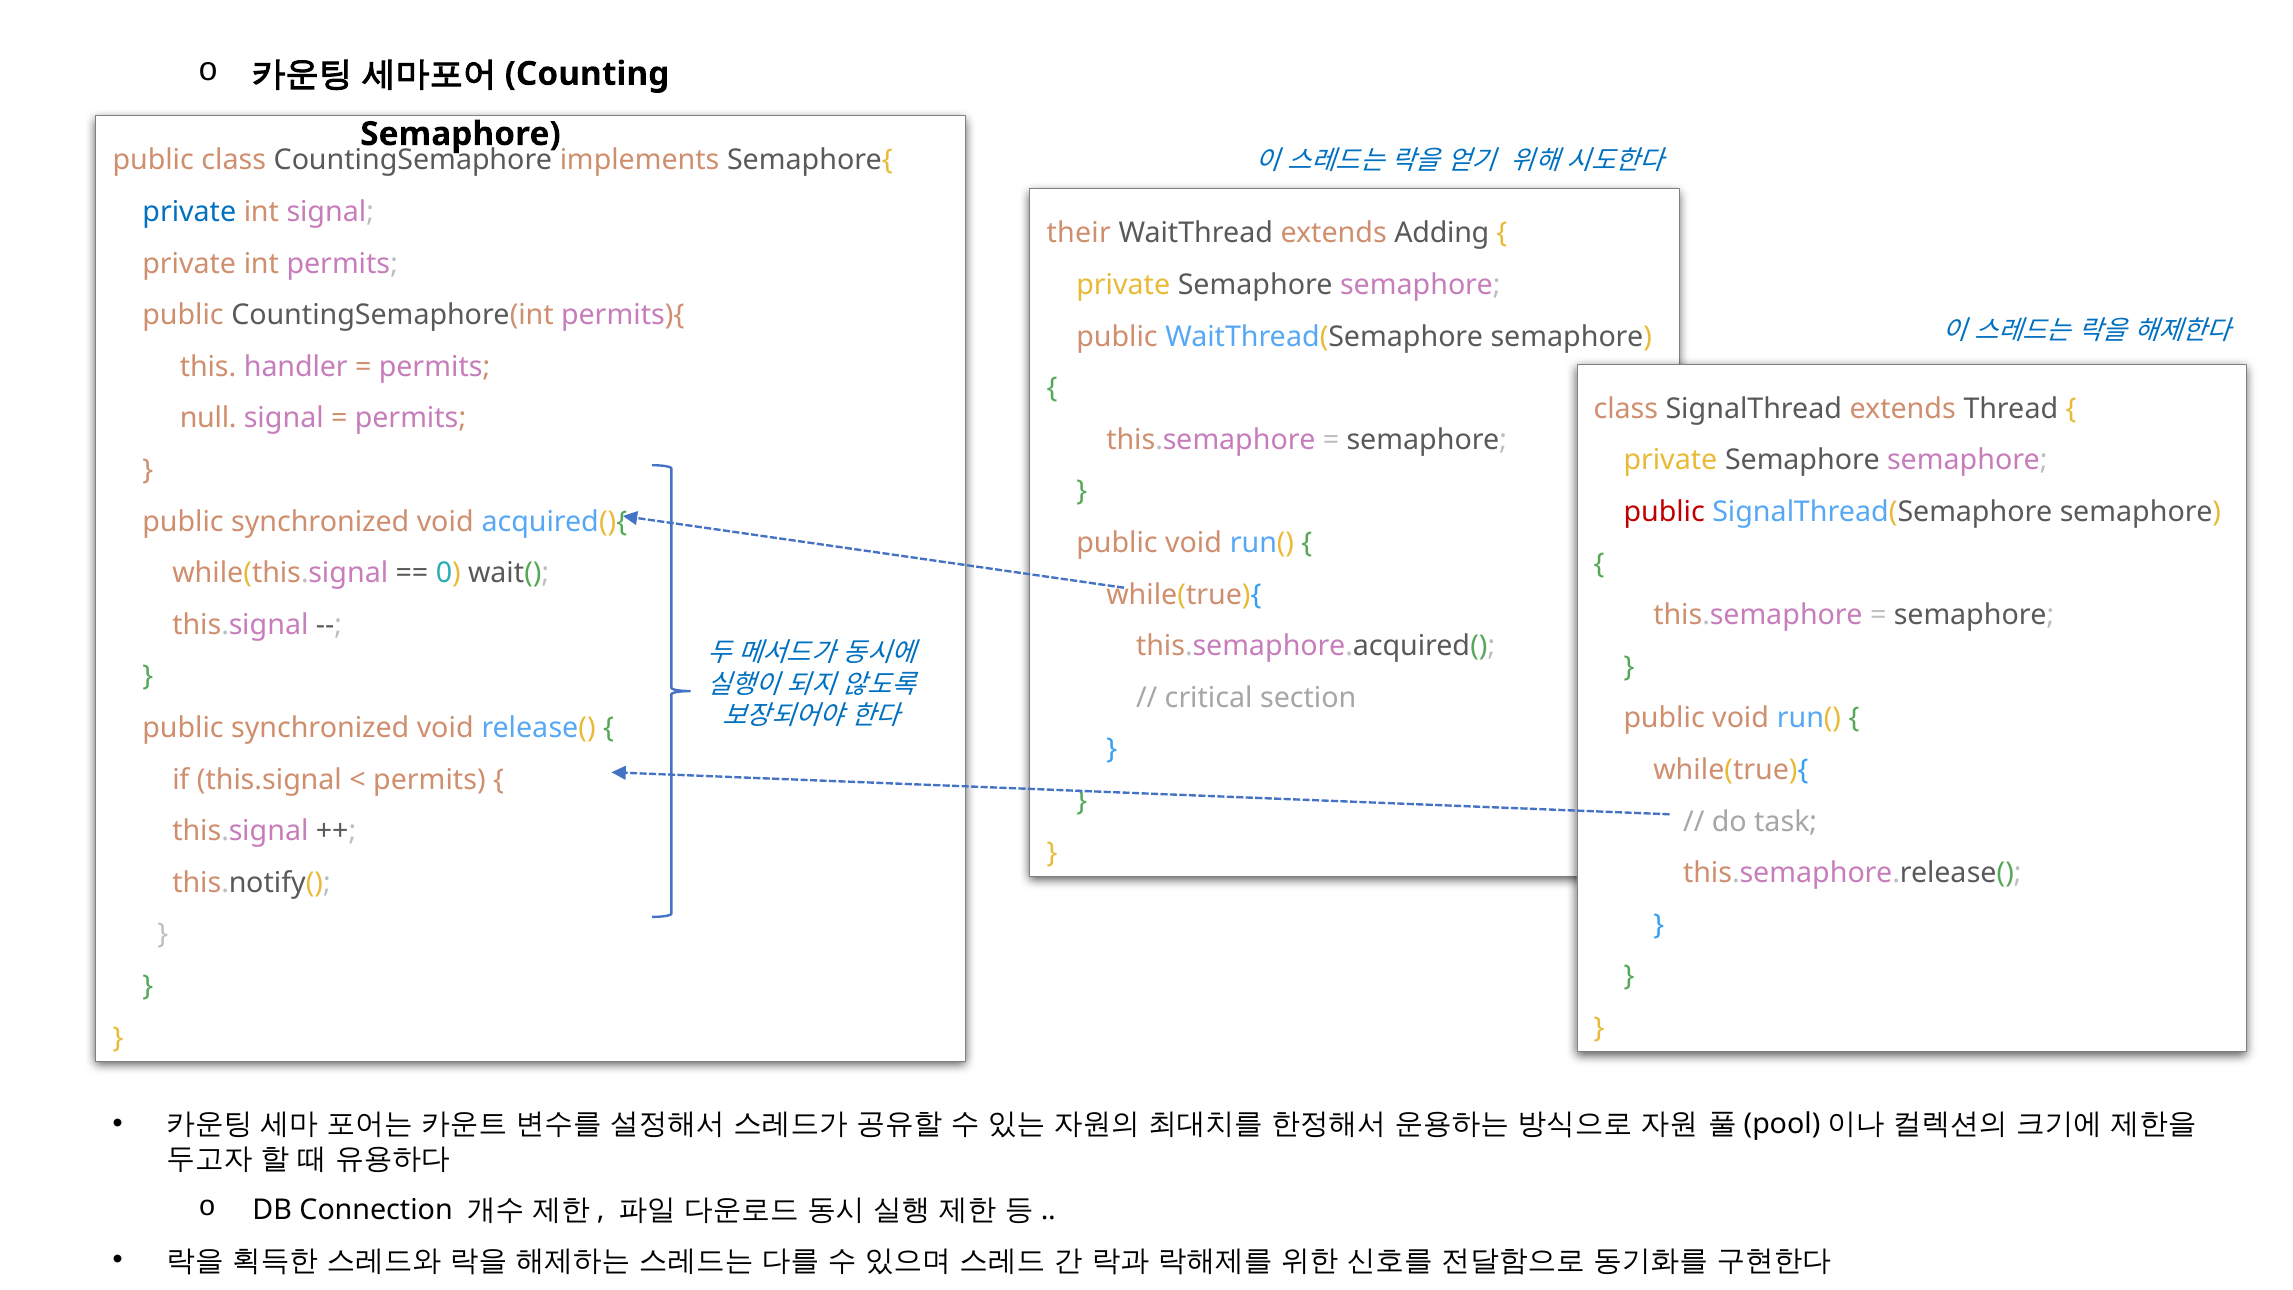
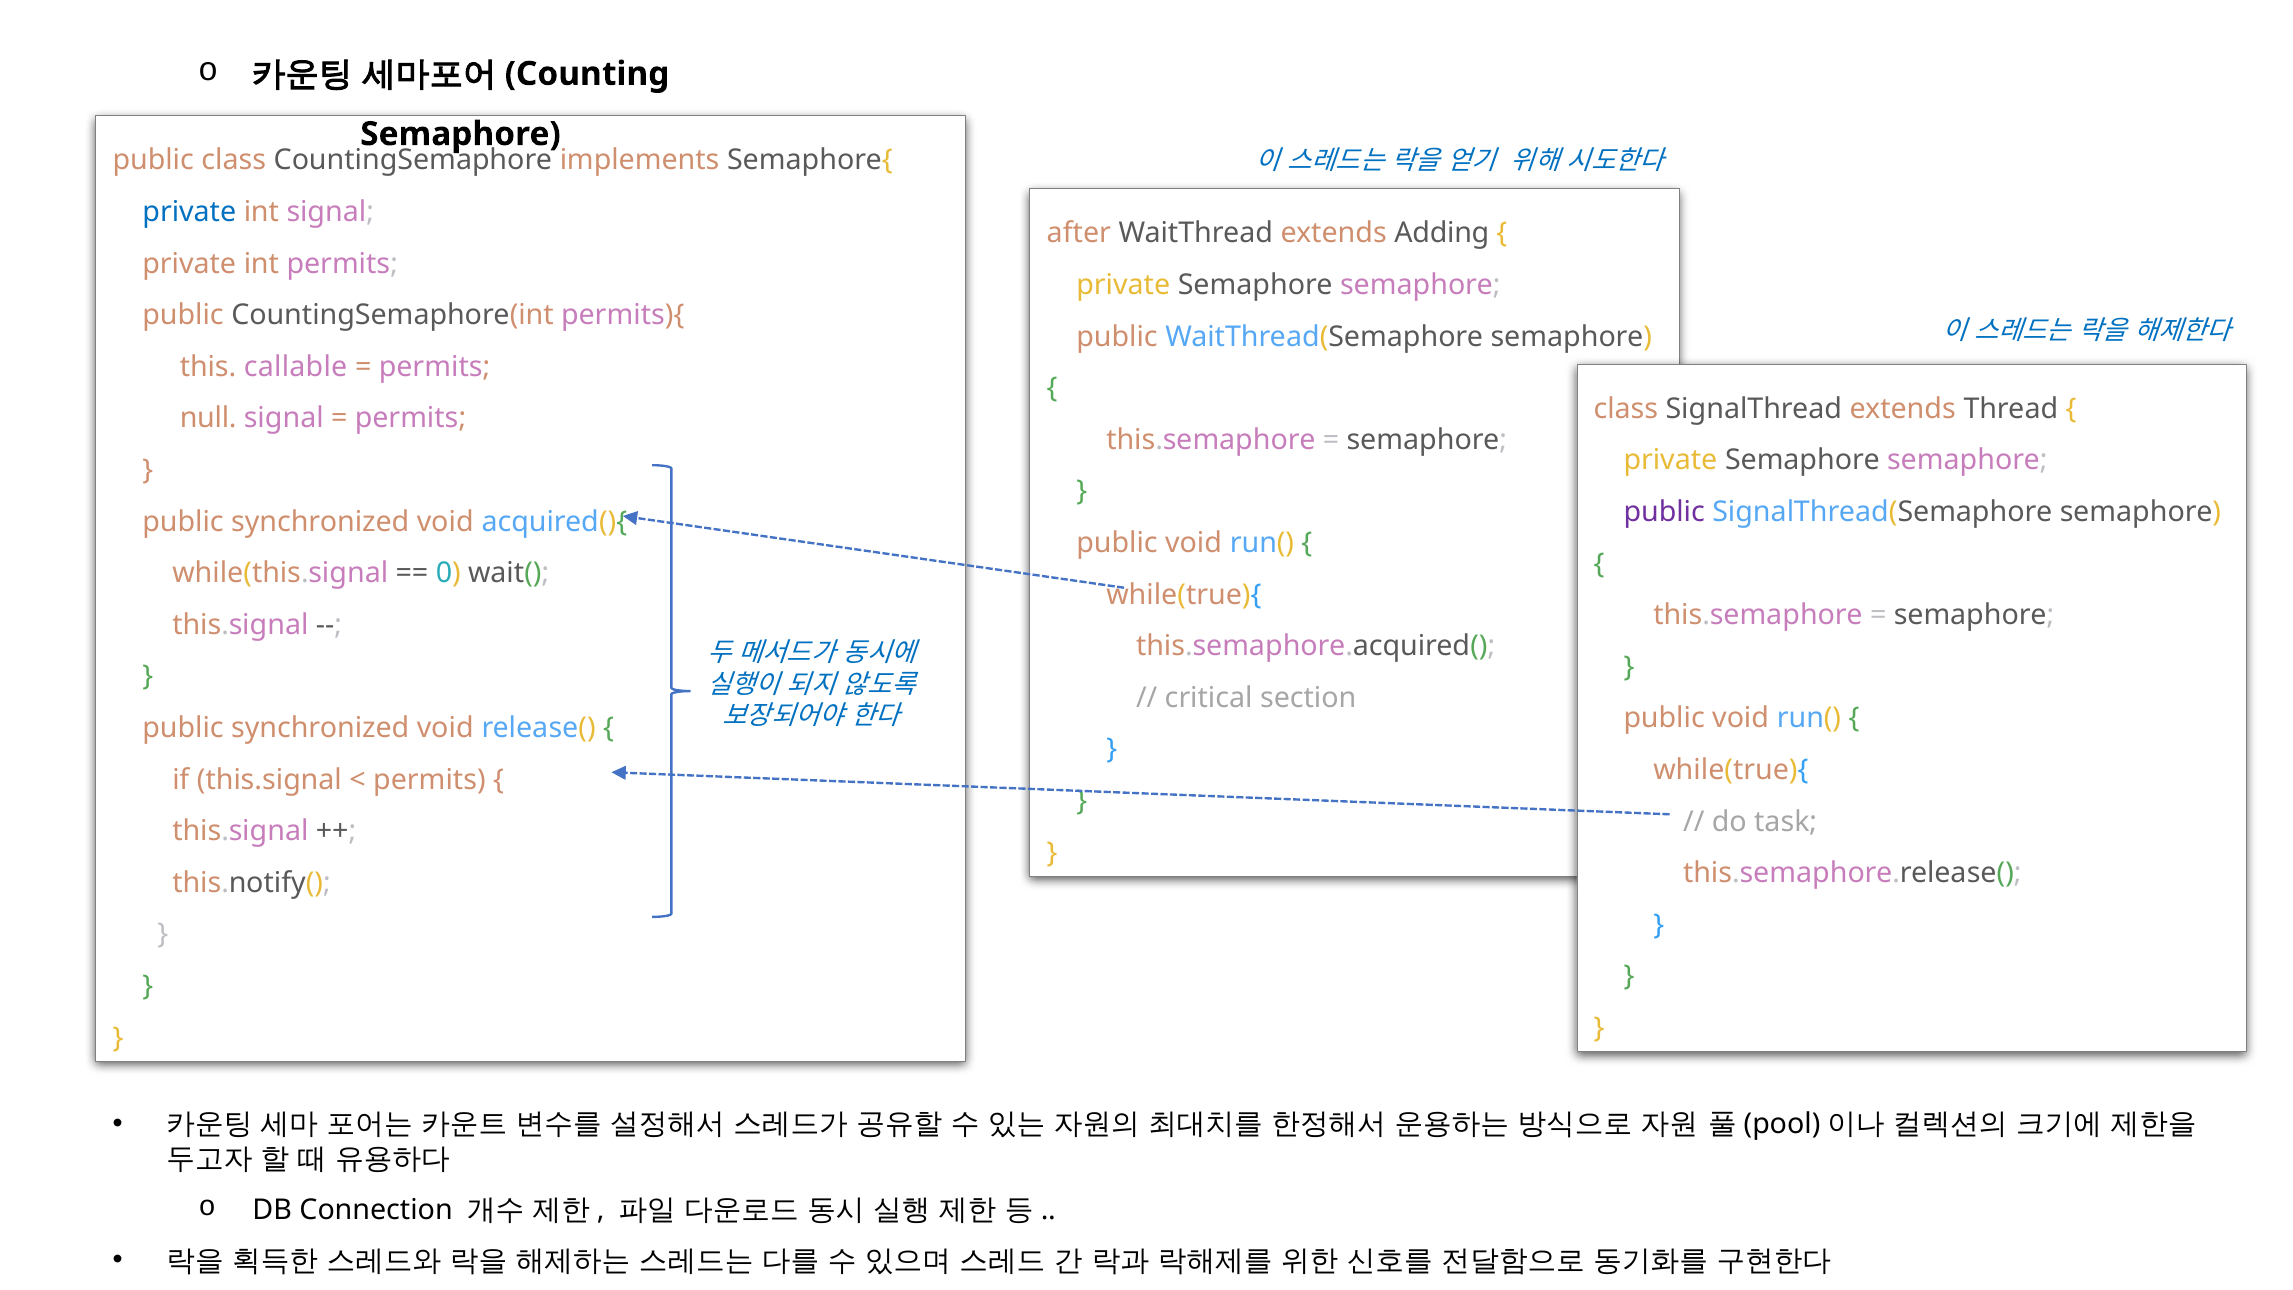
their: their -> after (1079, 233)
handler: handler -> callable (296, 367)
public colour: red -> purple (1664, 512)
